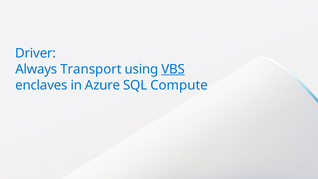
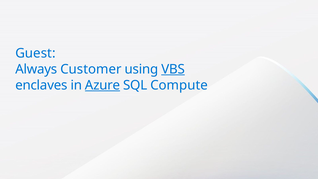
Driver: Driver -> Guest (35, 53)
Transport: Transport -> Customer (91, 69)
Azure underline: none -> present (103, 85)
